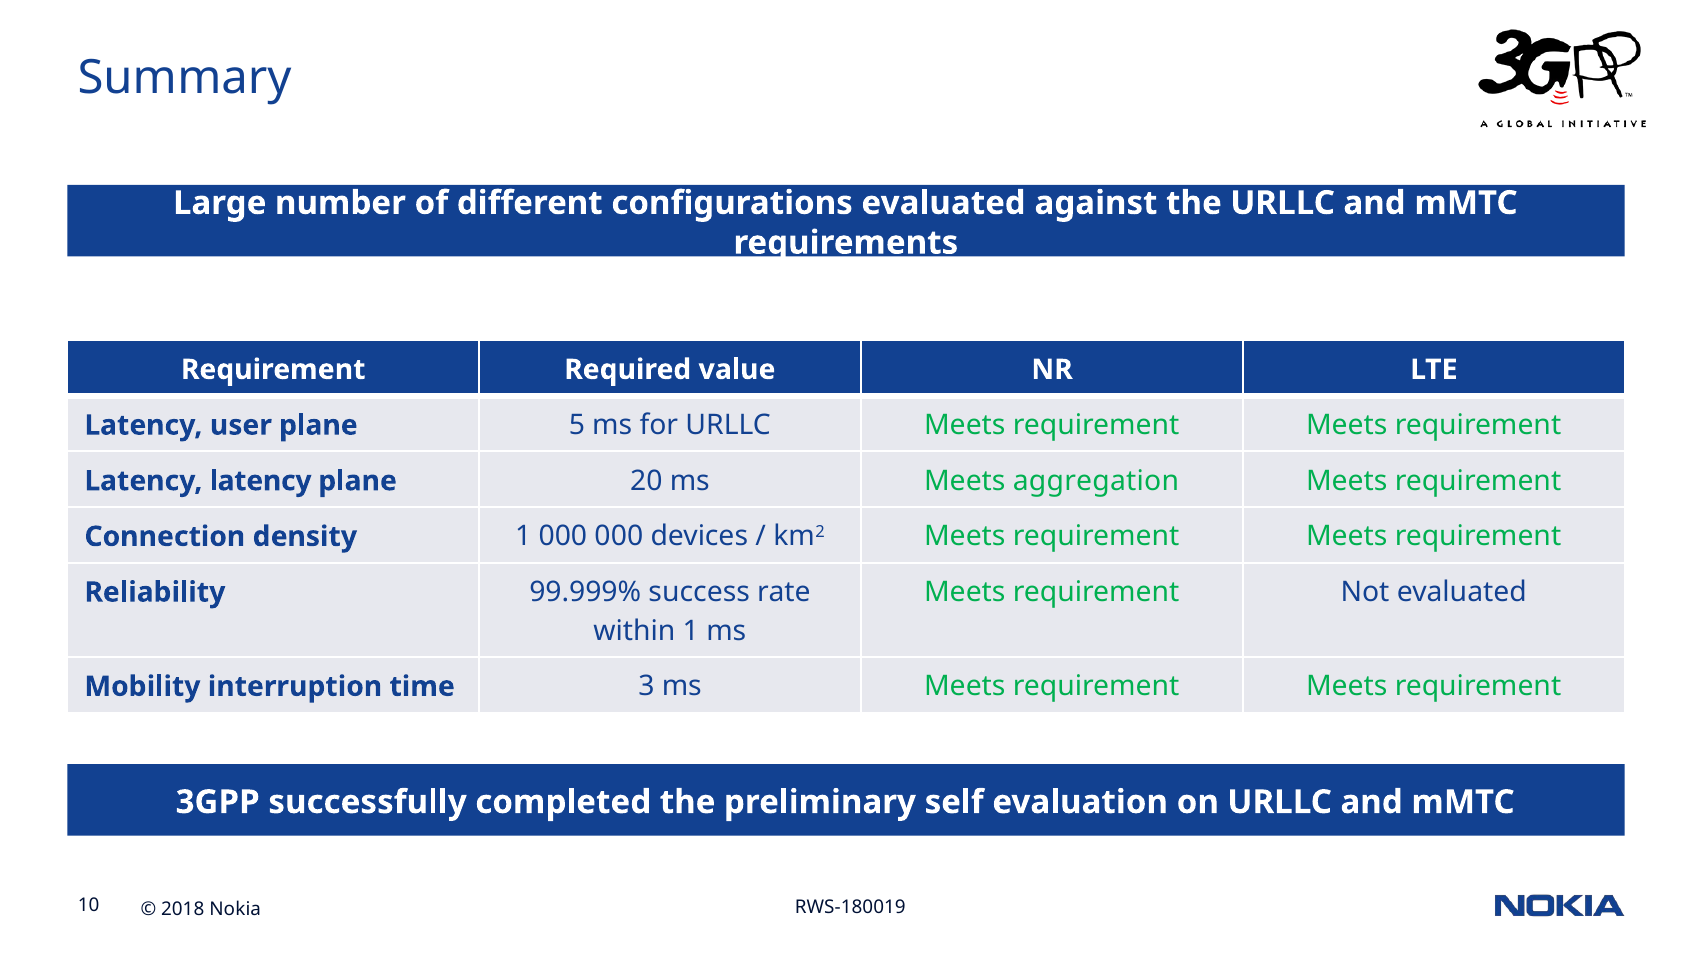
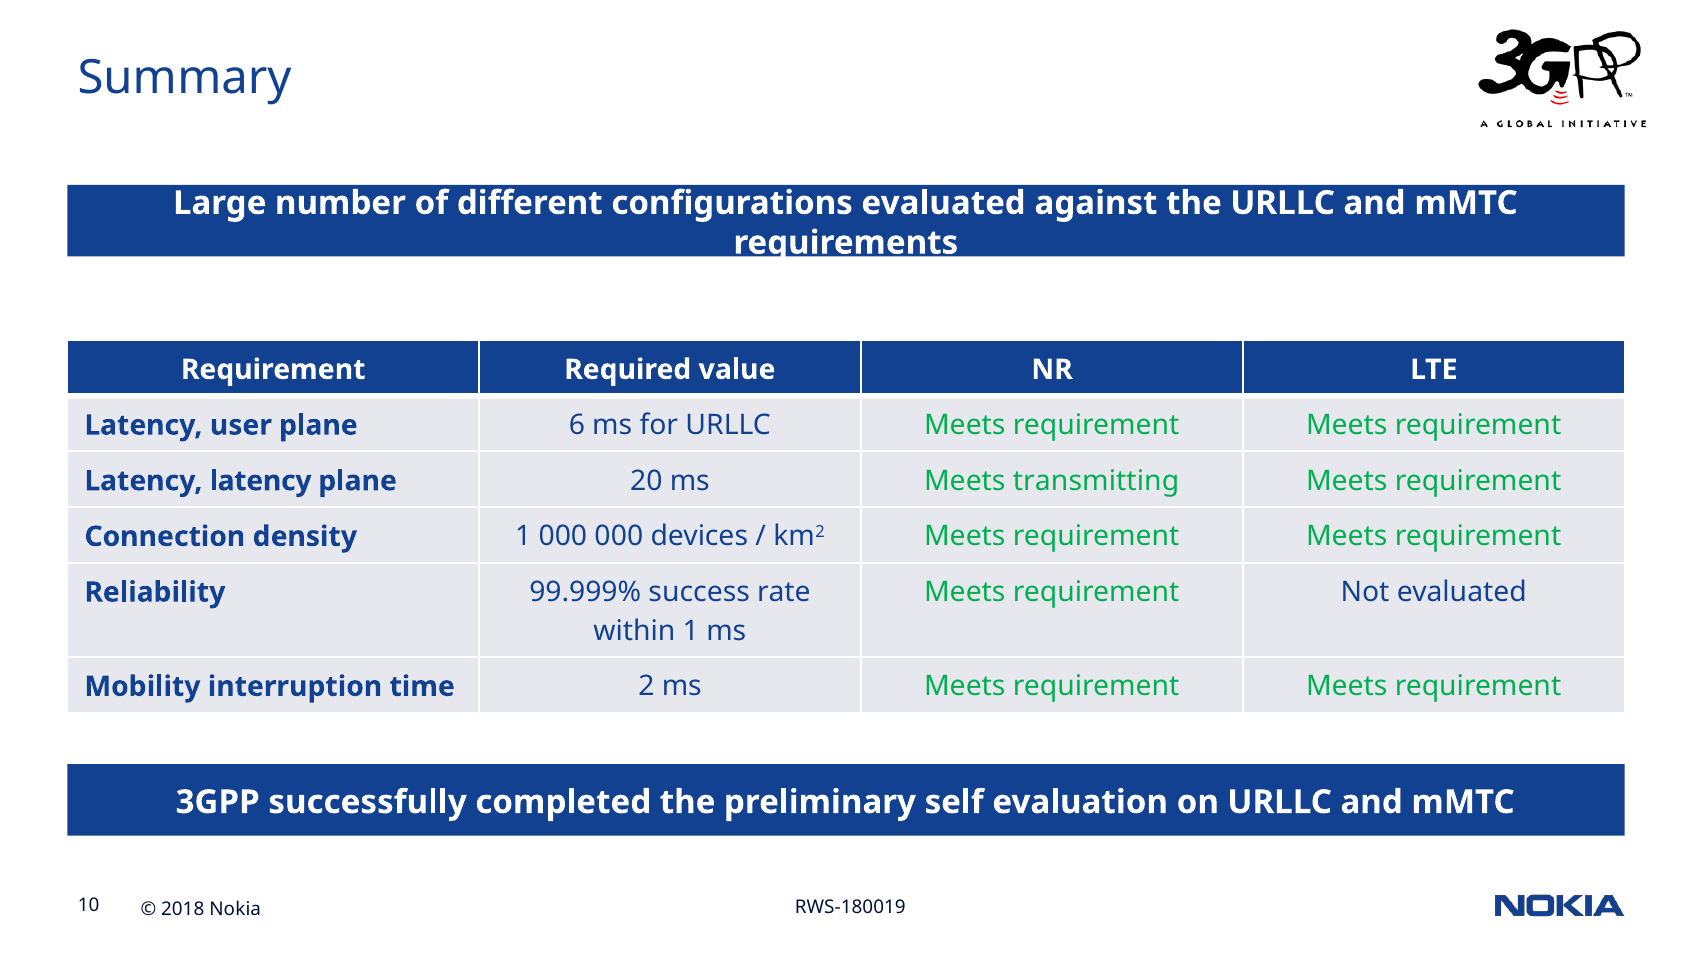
5: 5 -> 6 (577, 425)
aggregation: aggregation -> transmitting (1096, 481)
3: 3 -> 2 (646, 686)
